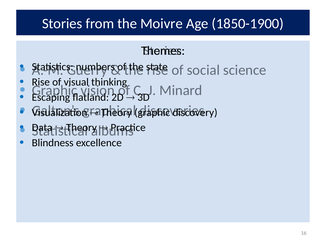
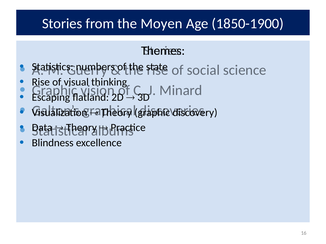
Moivre: Moivre -> Moyen (161, 24)
